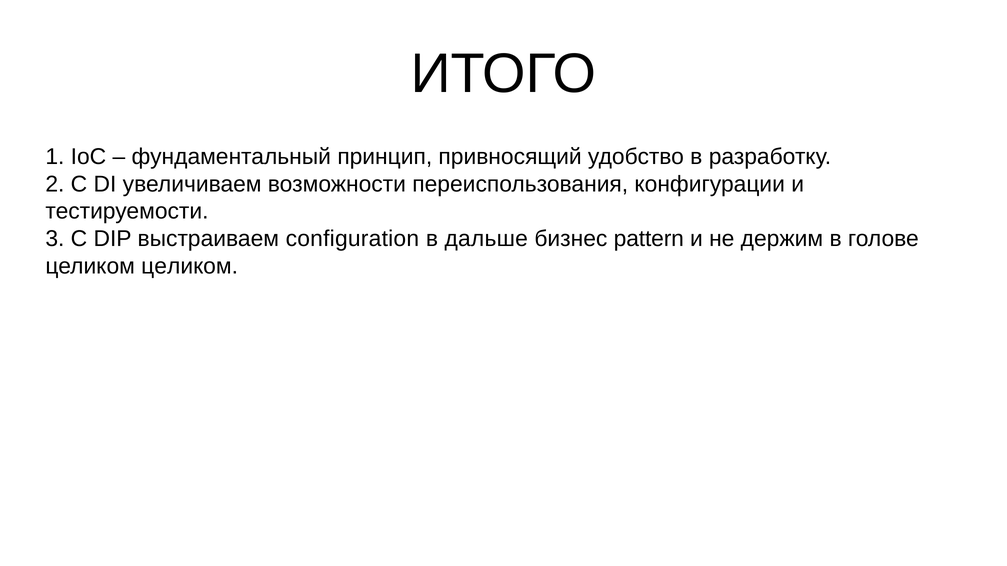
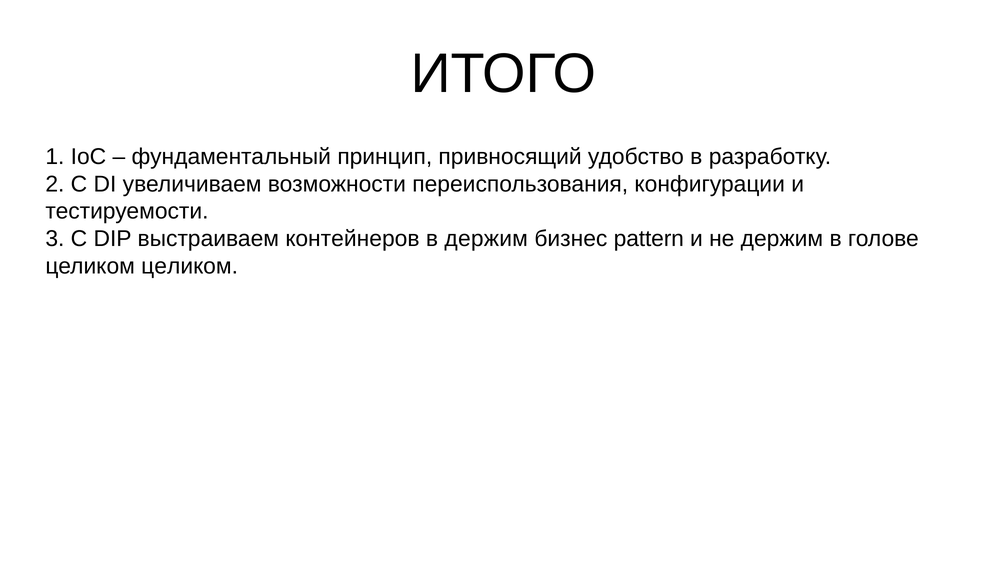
configuration: configuration -> контейнеров (352, 239)
в дальше: дальше -> держим (486, 239)
